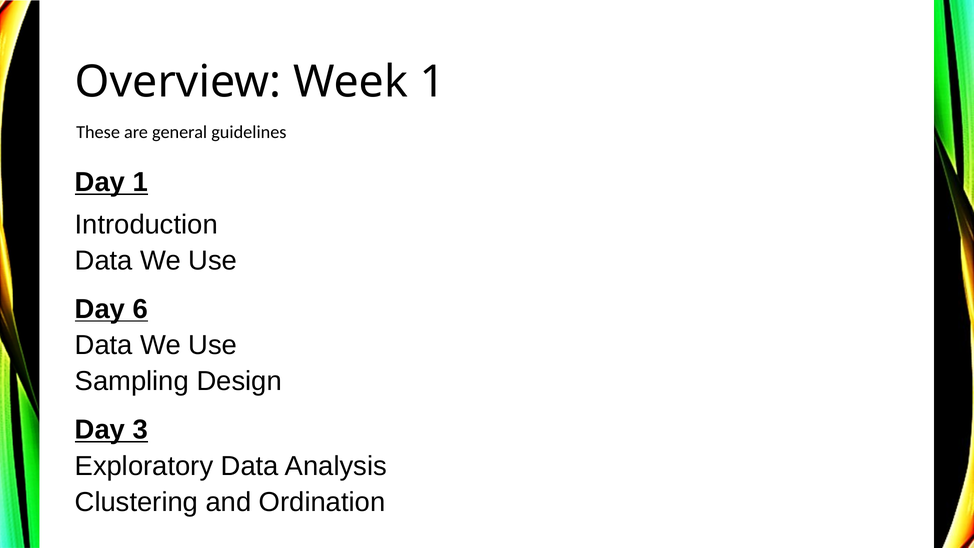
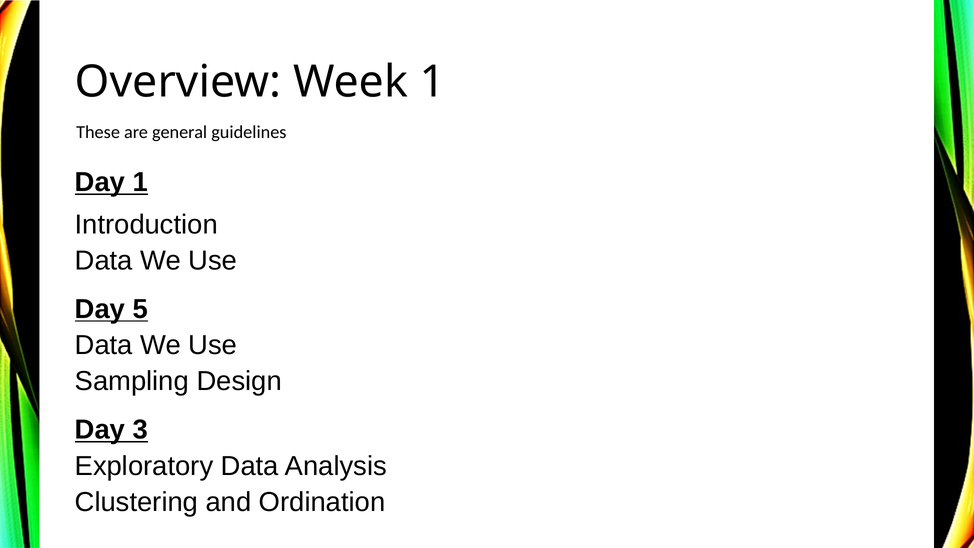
6: 6 -> 5 (140, 309)
